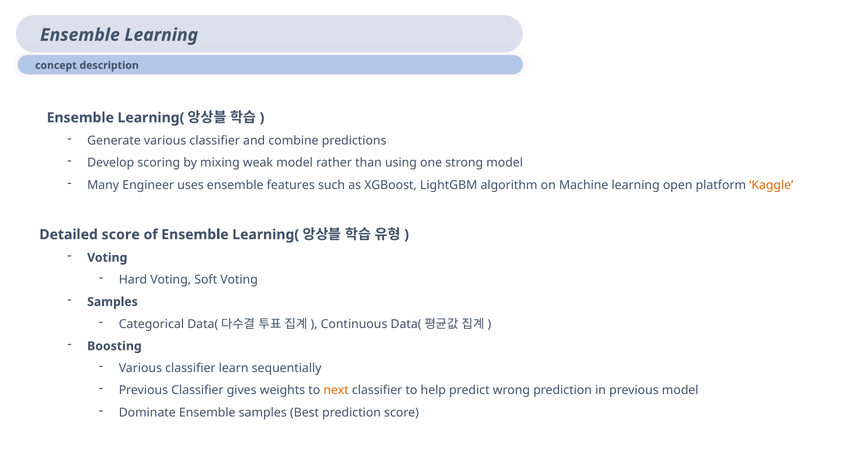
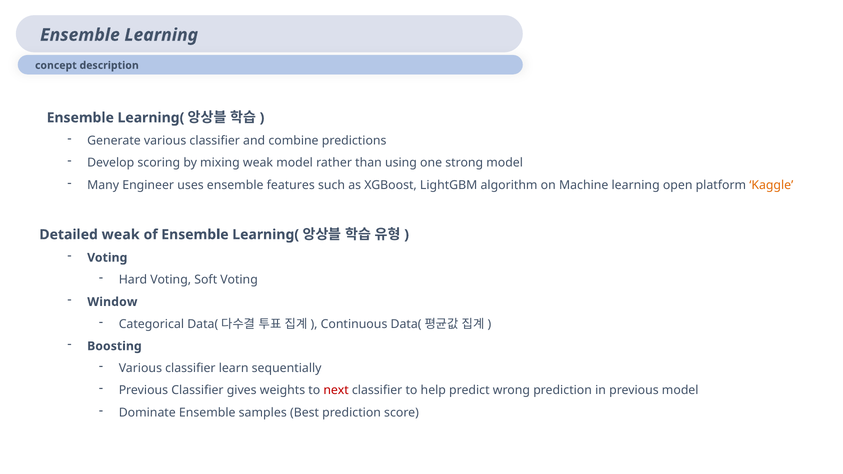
Detailed score: score -> weak (121, 235)
Samples: Samples -> Window (112, 302)
next colour: orange -> red (336, 391)
